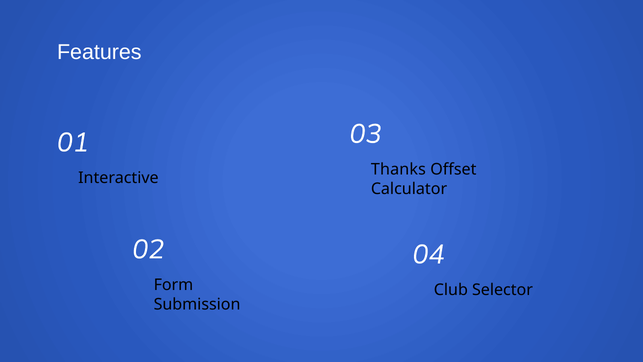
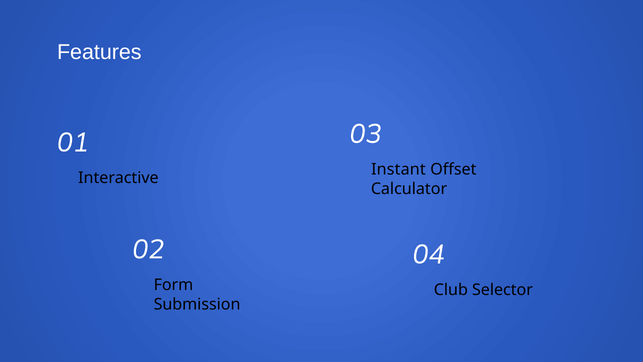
Thanks: Thanks -> Instant (398, 169)
